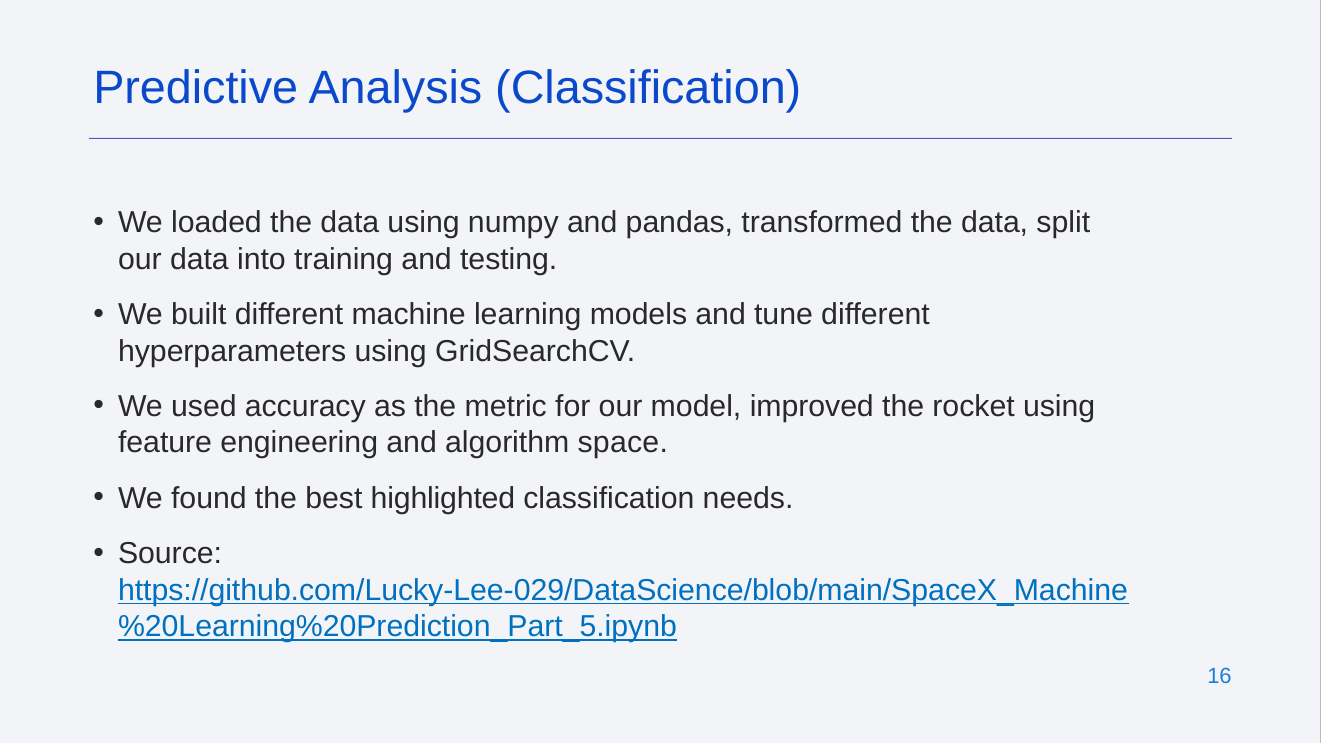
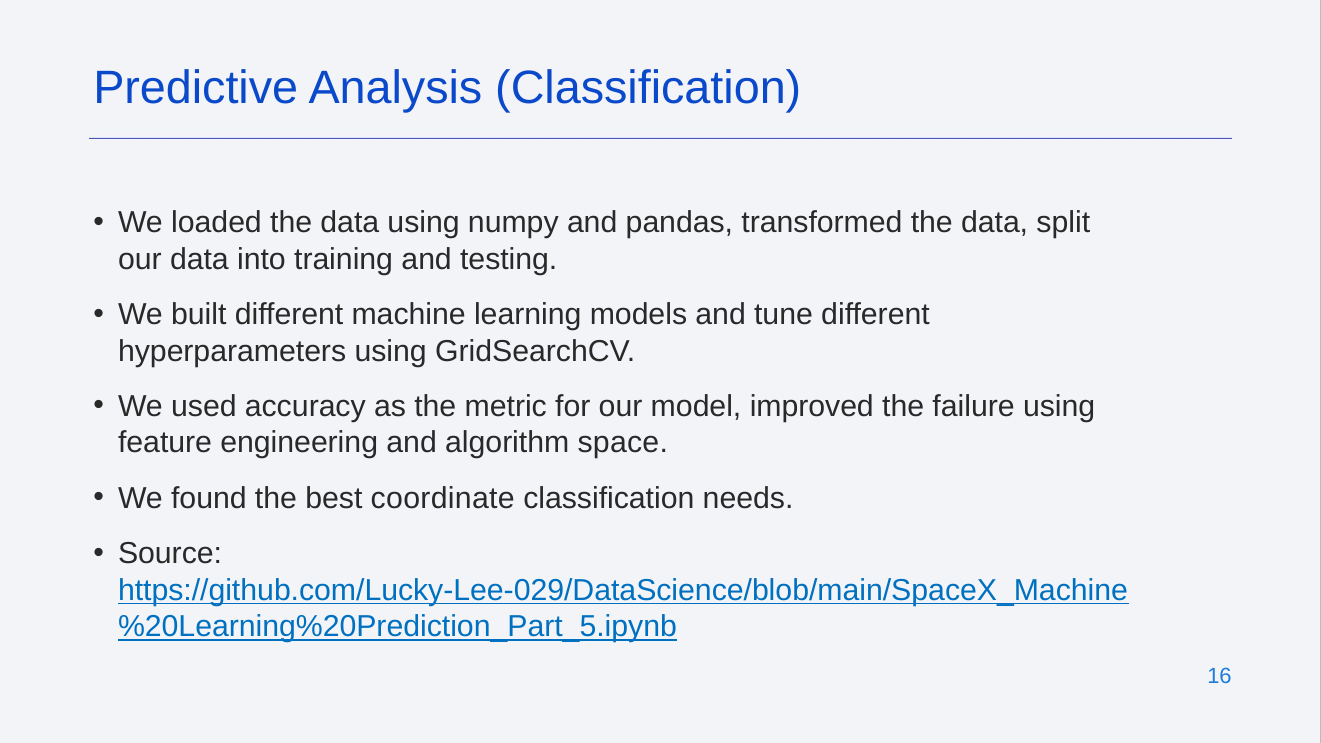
rocket: rocket -> failure (974, 407)
highlighted: highlighted -> coordinate (443, 498)
